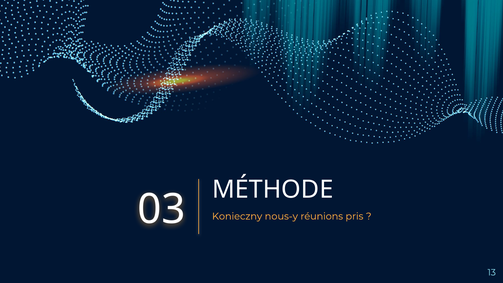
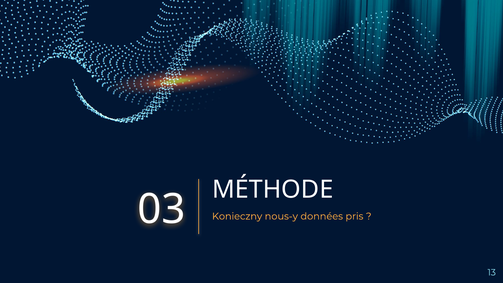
réunions: réunions -> données (322, 216)
